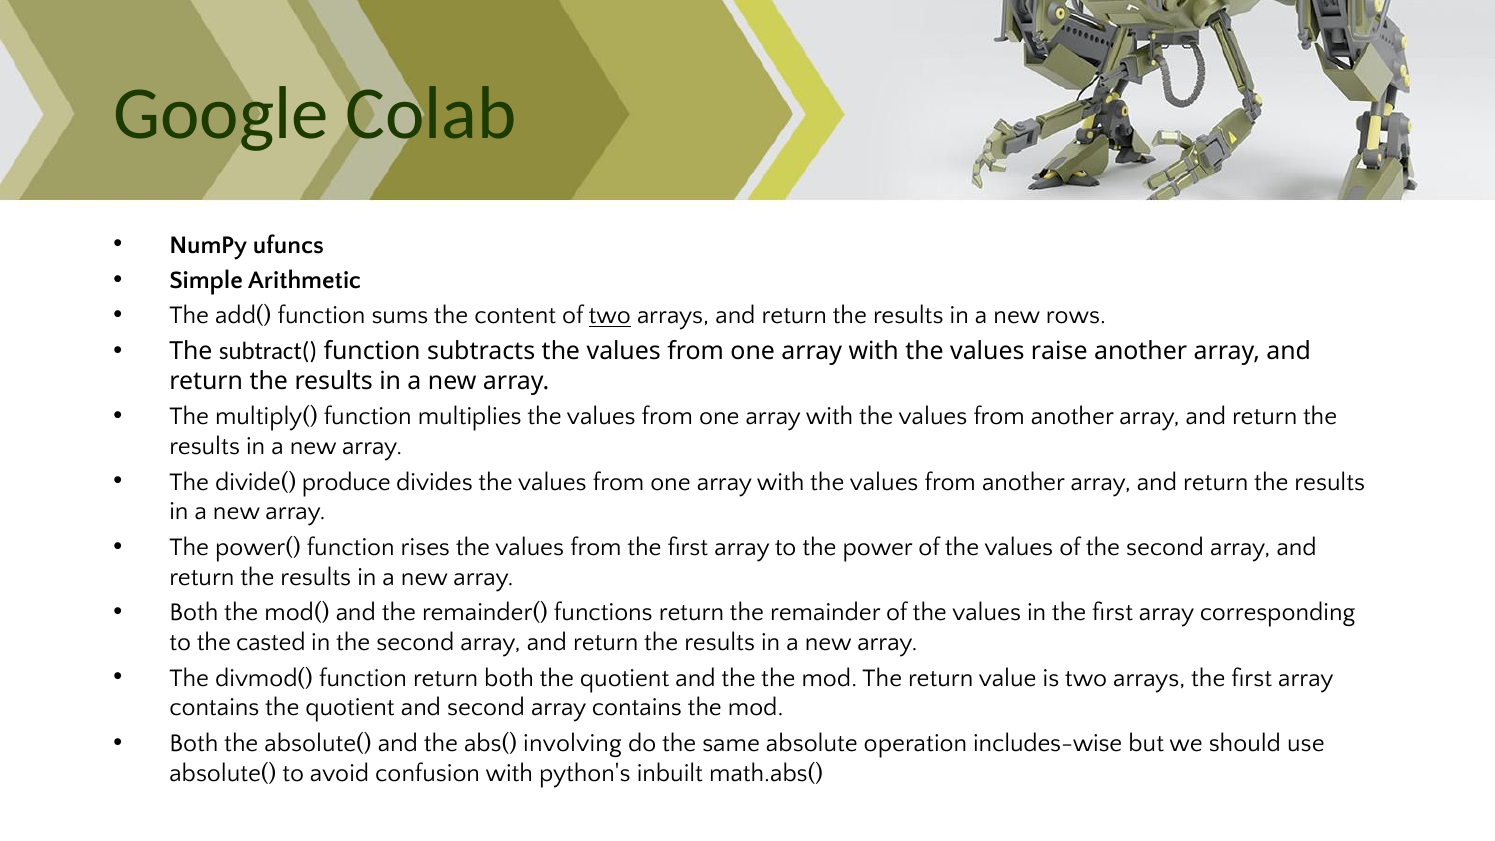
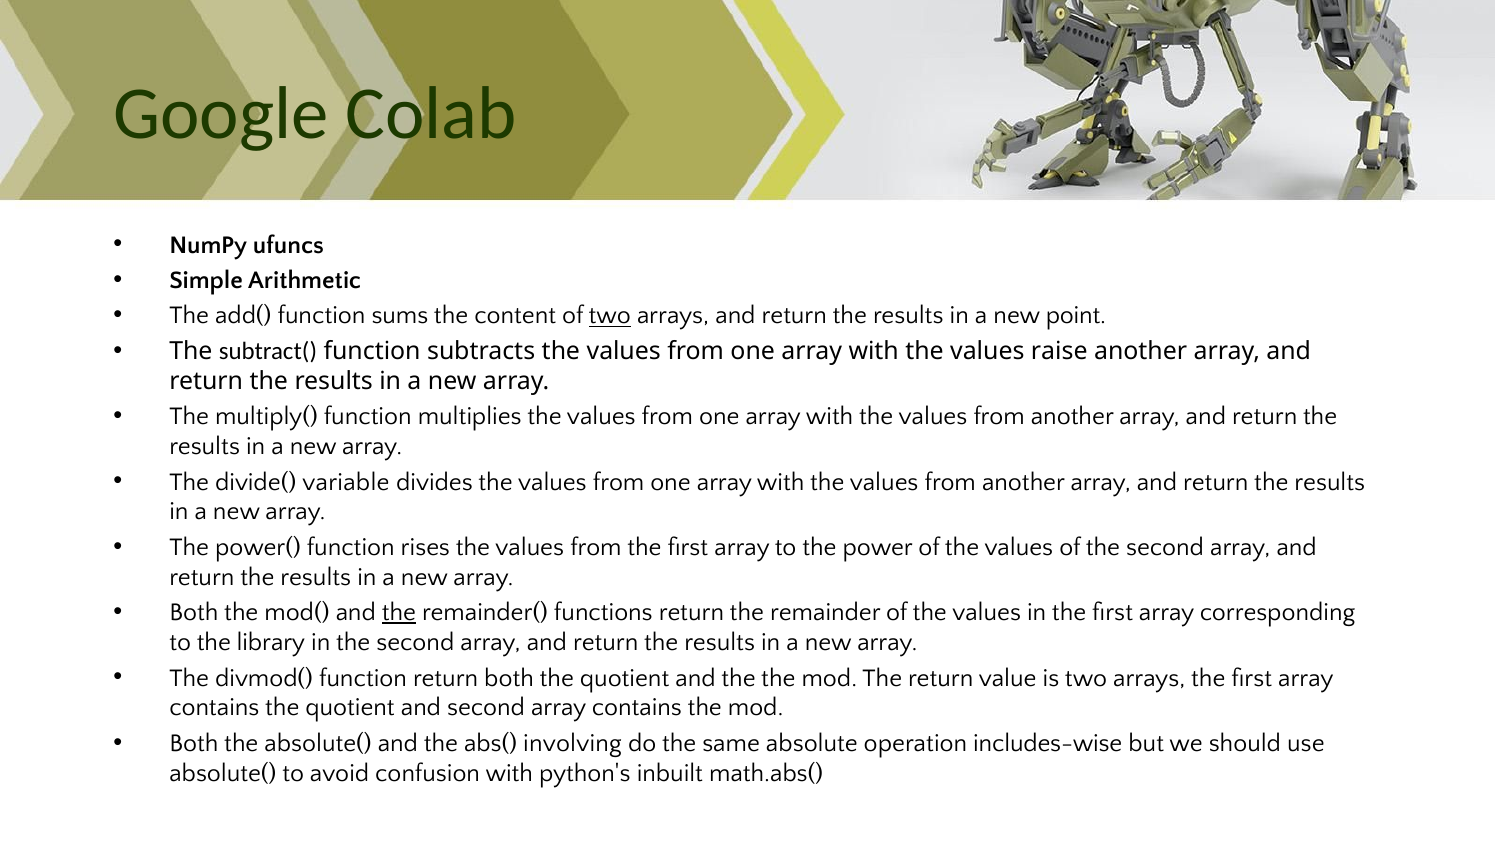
rows: rows -> point (1076, 316)
produce: produce -> variable (346, 482)
the underline: none -> present (399, 613)
casted: casted -> library (271, 642)
